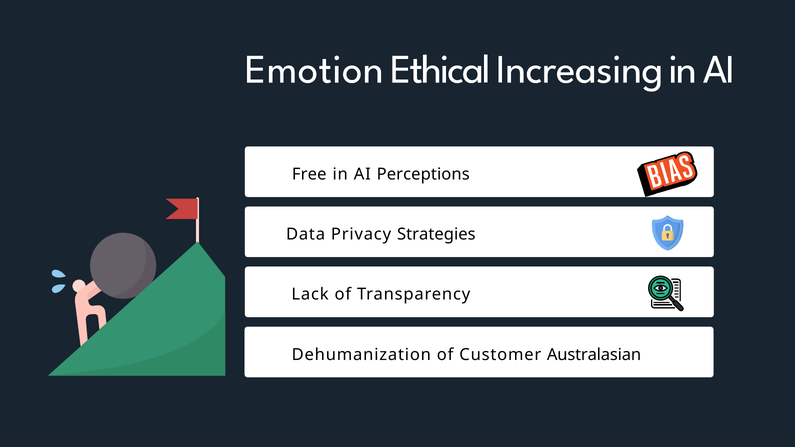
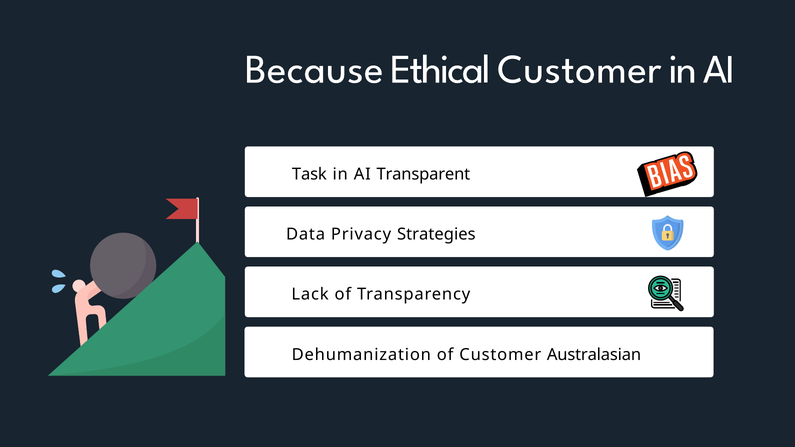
Emotion: Emotion -> Because (314, 69)
Ethical Increasing: Increasing -> Customer (579, 69)
Free: Free -> Task (309, 174)
Perceptions: Perceptions -> Transparent (423, 174)
